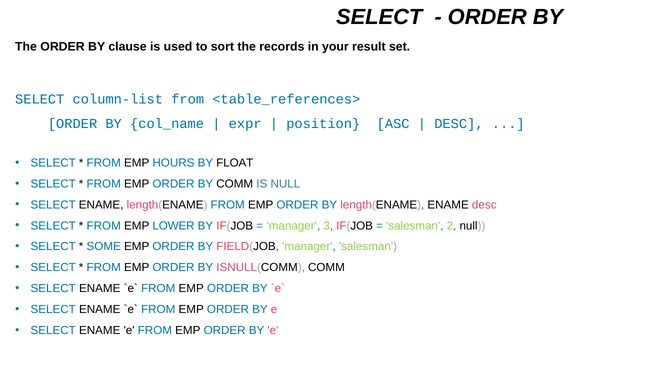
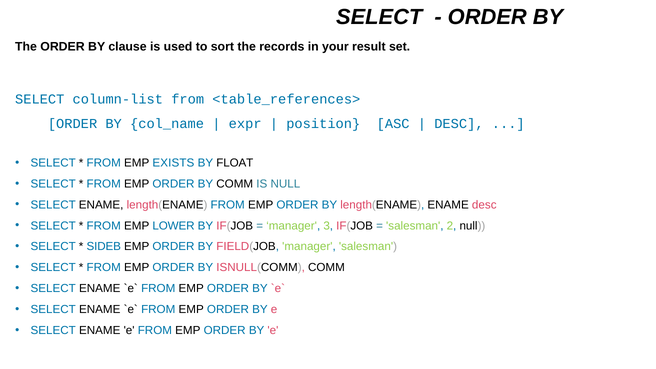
HOURS: HOURS -> EXISTS (173, 163)
SOME: SOME -> SIDEB (104, 247)
